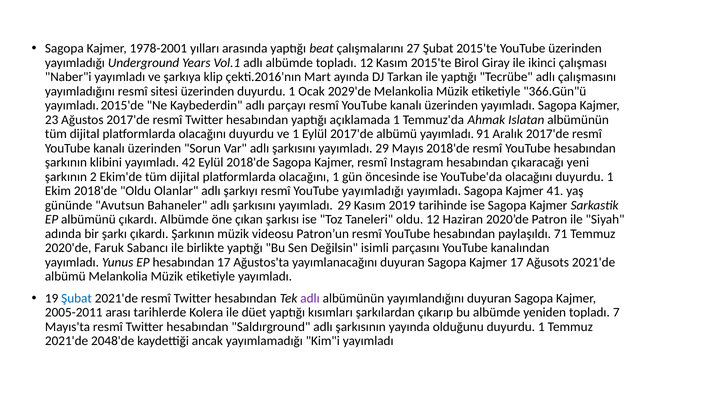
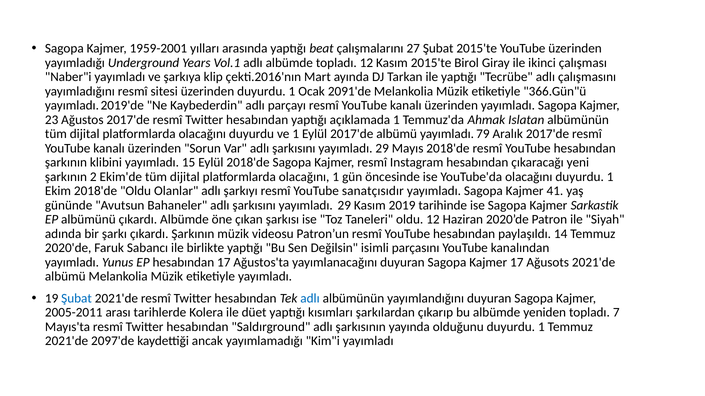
1978-2001: 1978-2001 -> 1959-2001 (158, 49)
2029'de: 2029'de -> 2091'de (349, 91)
2015'de: 2015'de -> 2019'de (122, 106)
91: 91 -> 79 (483, 134)
42: 42 -> 15 (189, 163)
YouTube yayımladığı: yayımladığı -> sanatçısıdır (373, 191)
71: 71 -> 14 (561, 234)
adlı colour: purple -> blue (310, 299)
2048'de: 2048'de -> 2097'de (113, 341)
